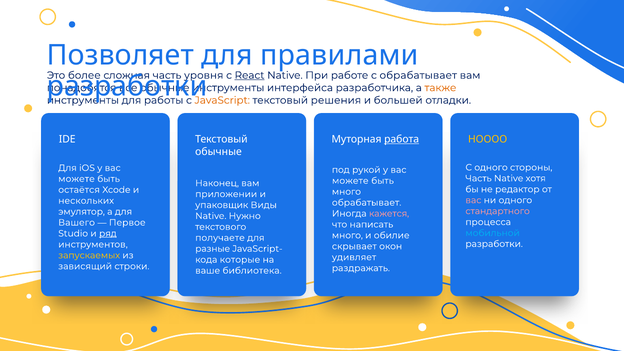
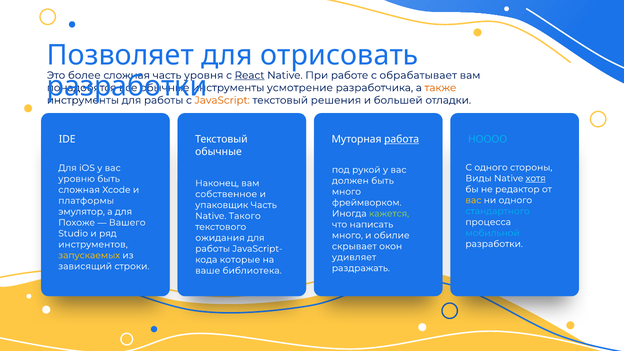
правилами: правилами -> отрисовать (339, 55)
интерфейса: интерфейса -> усмотрение (300, 88)
НОООО colour: yellow -> light blue (488, 139)
Часть: Часть -> Виды (479, 178)
хотя underline: none -> present (536, 178)
можете: можете -> уровню (77, 179)
можете: можете -> должен (350, 181)
остаётся: остаётся -> сложная (79, 190)
приложении: приложении -> собственное (226, 194)
вас colour: pink -> yellow (473, 200)
нескольких: нескольких -> платформы (86, 201)
обрабатывает: обрабатывает -> фреймворком (367, 203)
упаковщик Виды: Виды -> Часть (264, 205)
стандартного colour: pink -> light blue (498, 211)
кажется colour: pink -> light green (389, 214)
Нужно: Нужно -> Такого (245, 216)
Вашего: Вашего -> Похоже (77, 223)
Первое: Первое -> Вашего (127, 223)
ряд underline: present -> none (108, 233)
получаете: получаете -> ожидания (220, 238)
разные: разные -> работы (213, 249)
